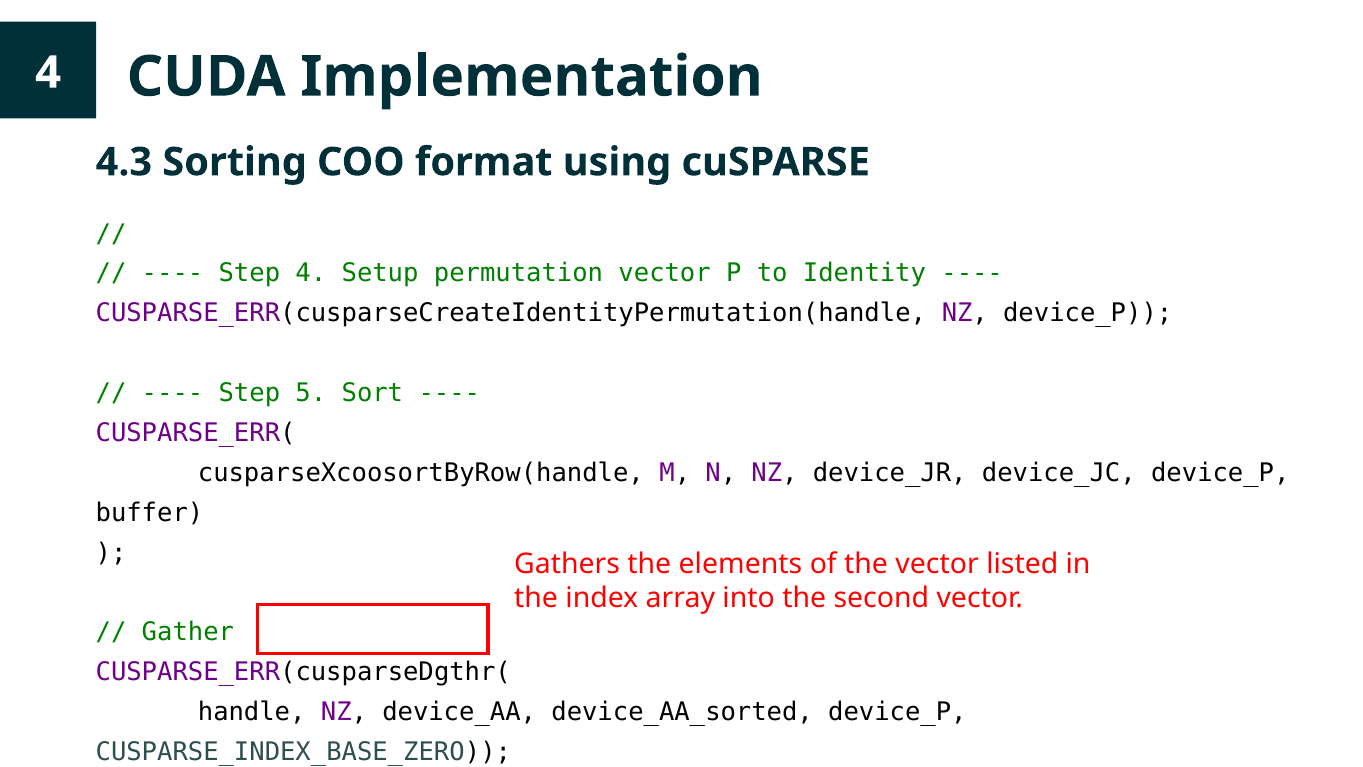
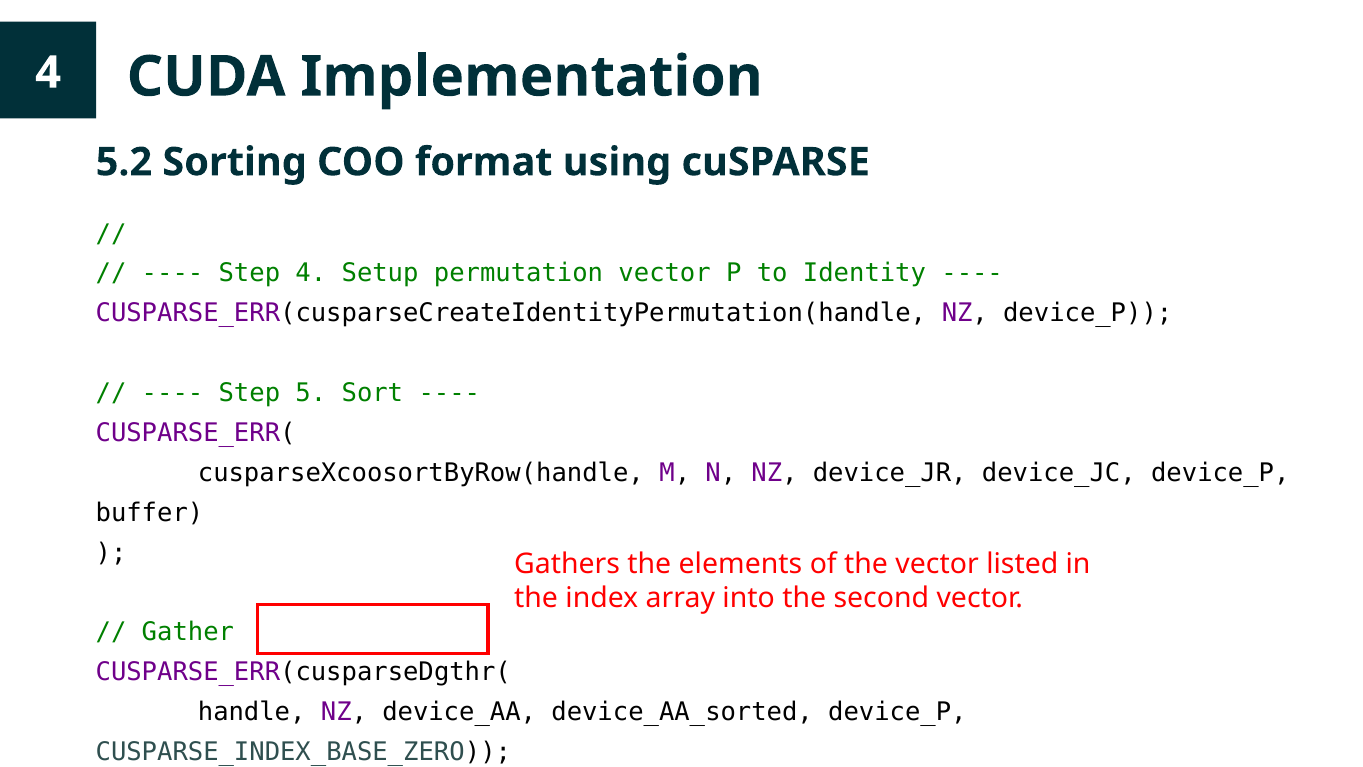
4.3: 4.3 -> 5.2 (124, 162)
